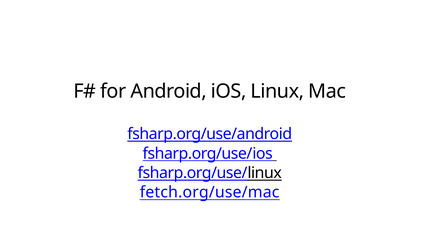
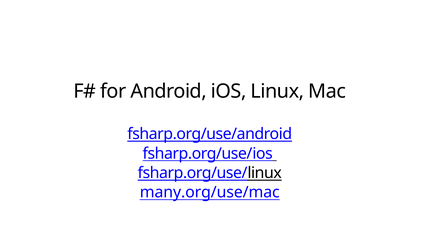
fetch.org/use/mac: fetch.org/use/mac -> many.org/use/mac (210, 192)
